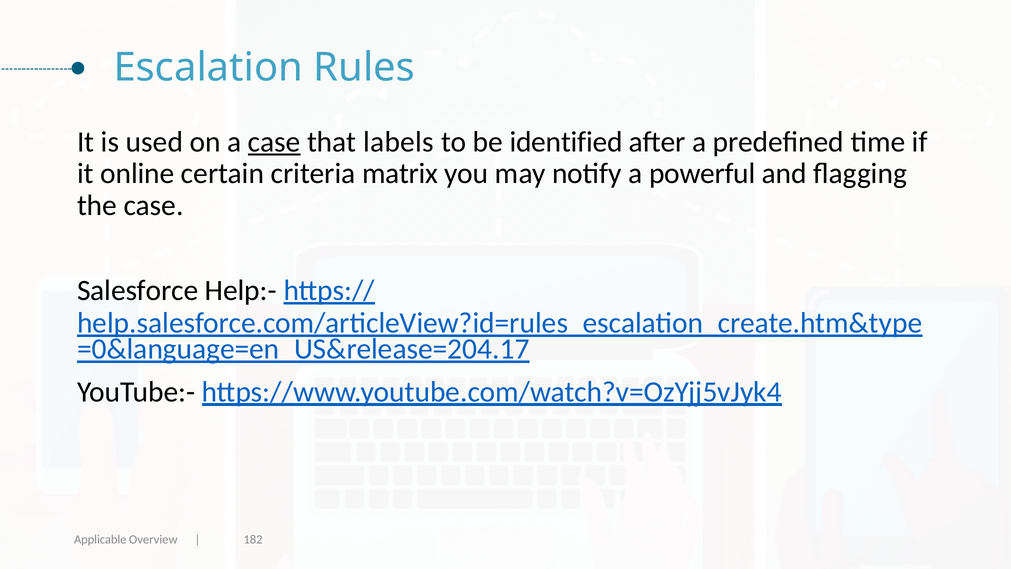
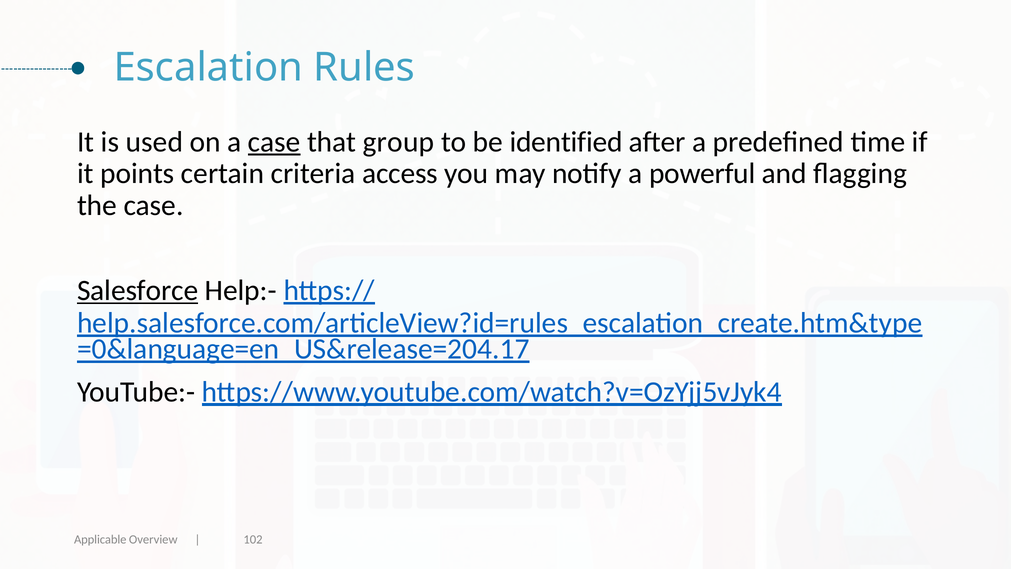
labels: labels -> group (398, 142)
online: online -> points (137, 173)
matrix: matrix -> access (400, 173)
Salesforce underline: none -> present (138, 290)
182: 182 -> 102 (253, 539)
